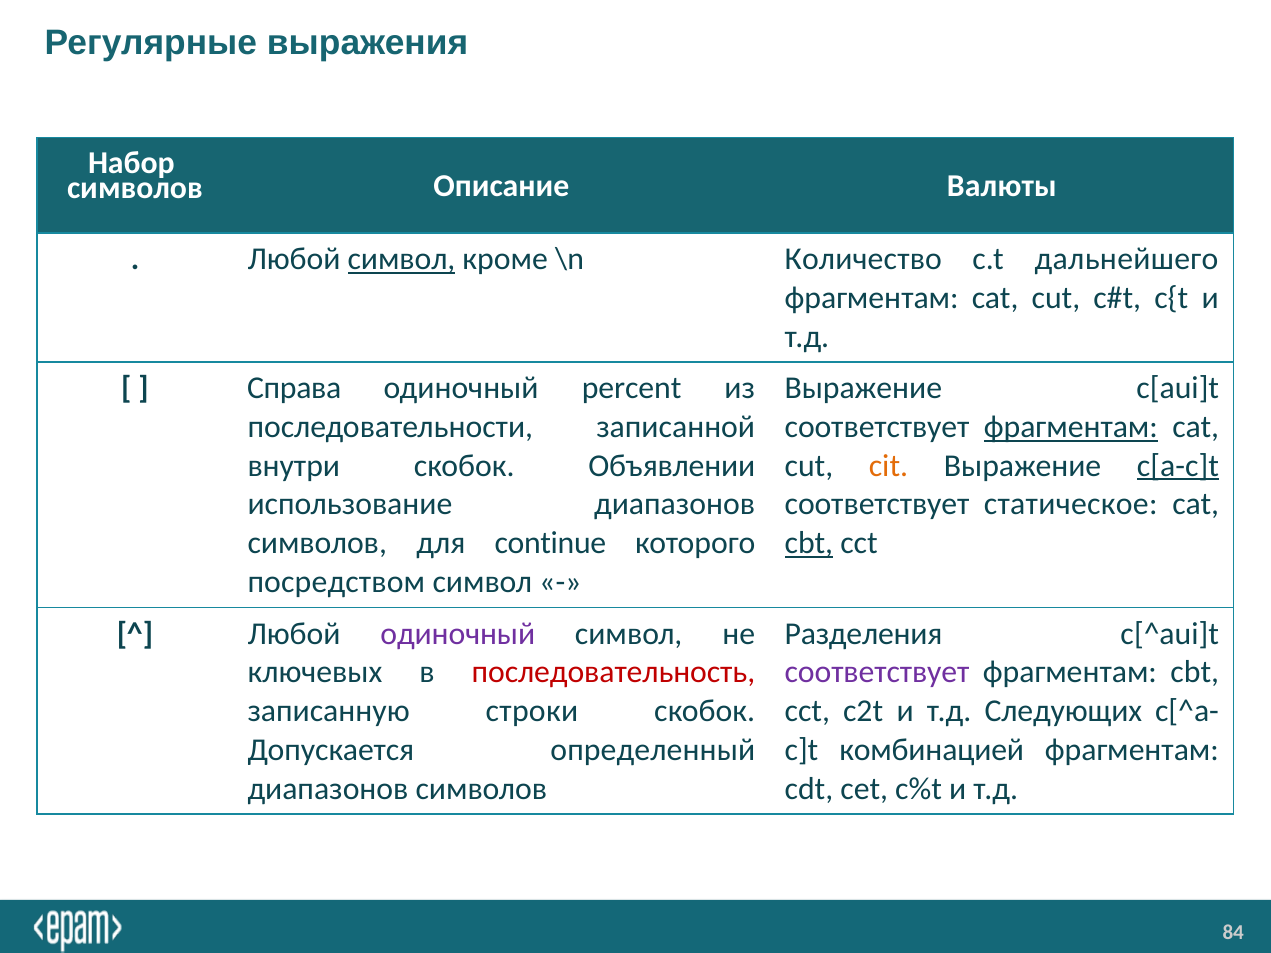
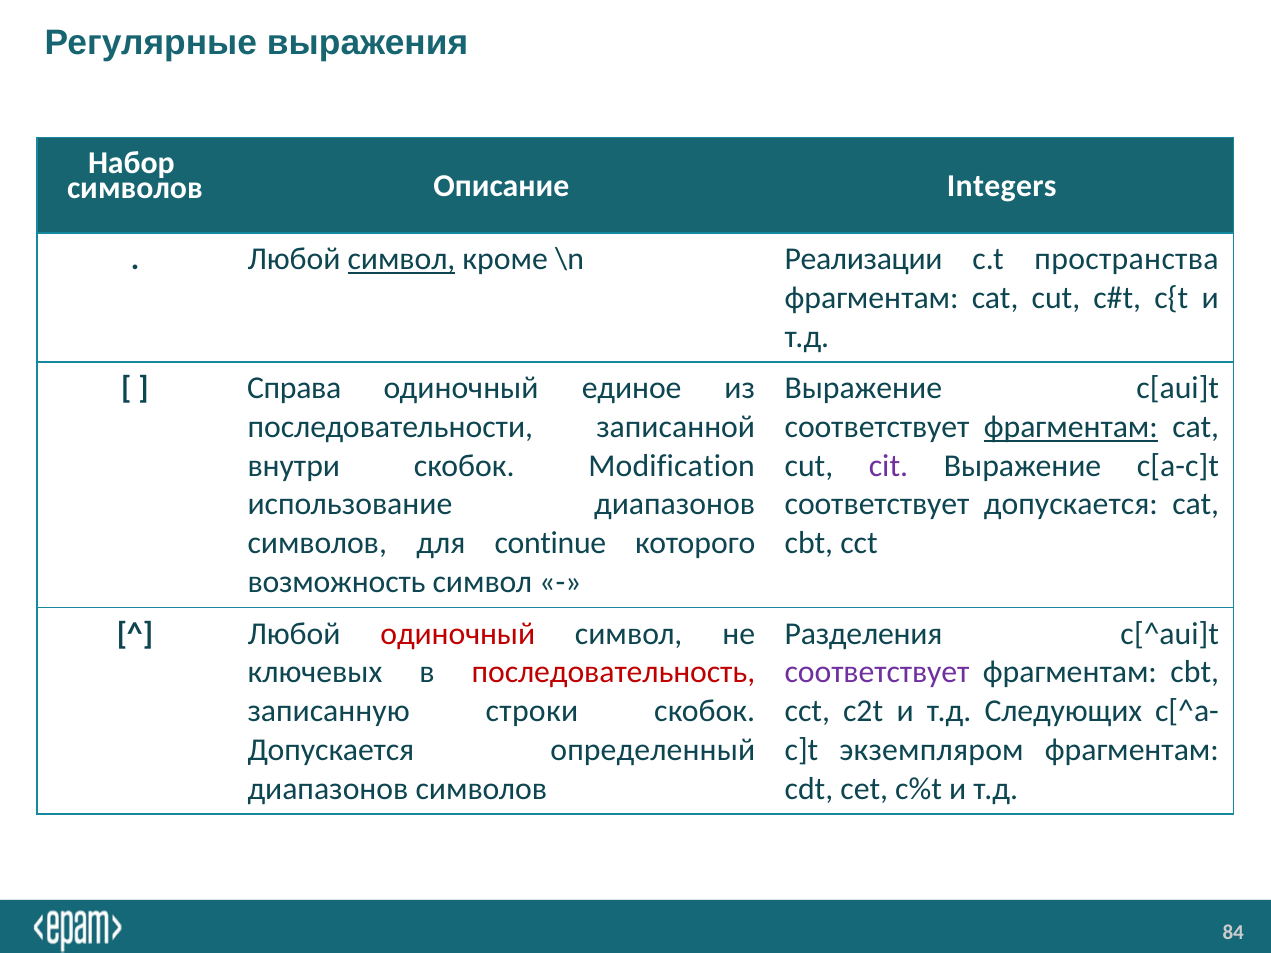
Валюты: Валюты -> Integers (1002, 186)
Количество: Количество -> Реализации (864, 259)
дальнейшего: дальнейшего -> пространства (1127, 259)
percent: percent -> единое (632, 388)
Объявлении: Объявлении -> Modification (672, 466)
cit colour: orange -> purple (888, 466)
c[a-c]t underline: present -> none (1178, 466)
соответствует статическое: статическое -> допускается (1071, 505)
cbt underline: present -> none (809, 543)
посредством: посредством -> возможность (337, 582)
одиночный colour: purple -> red (458, 634)
комбинацией: комбинацией -> экземпляром (932, 750)
